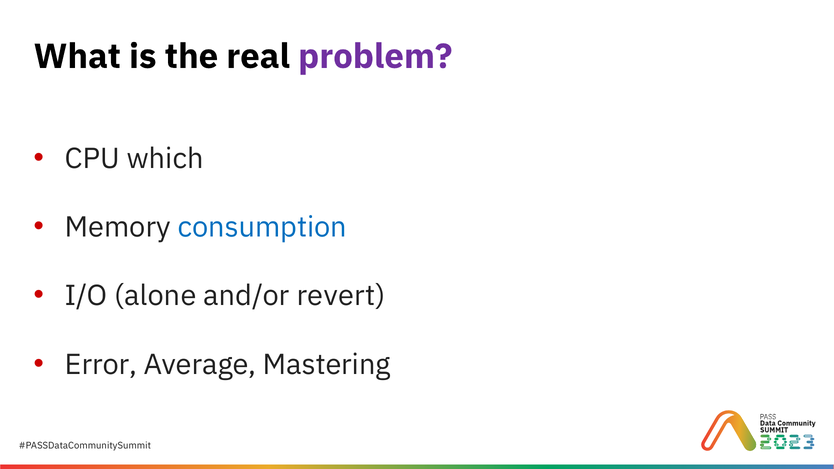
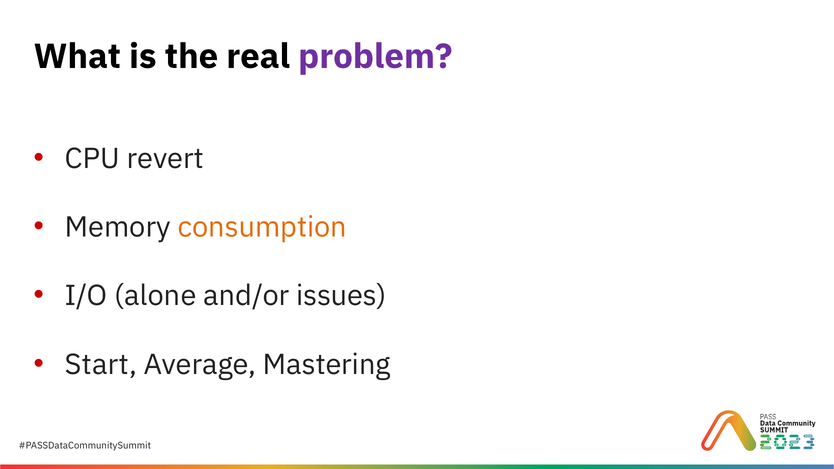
which: which -> revert (165, 159)
consumption colour: blue -> orange (262, 227)
revert: revert -> issues (341, 296)
Error: Error -> Start (101, 365)
